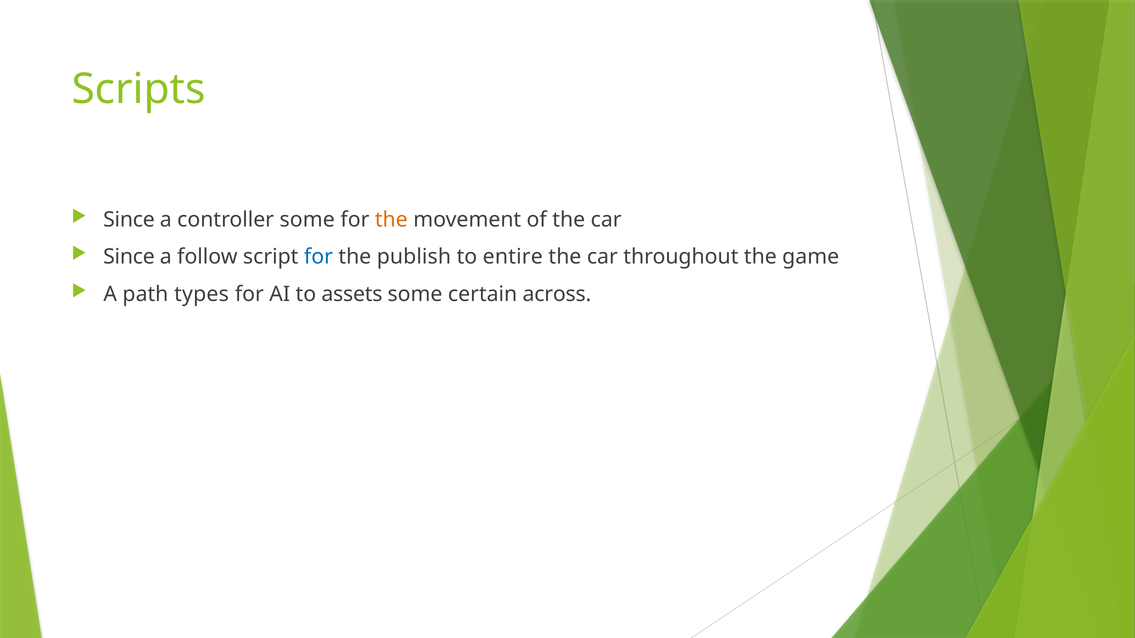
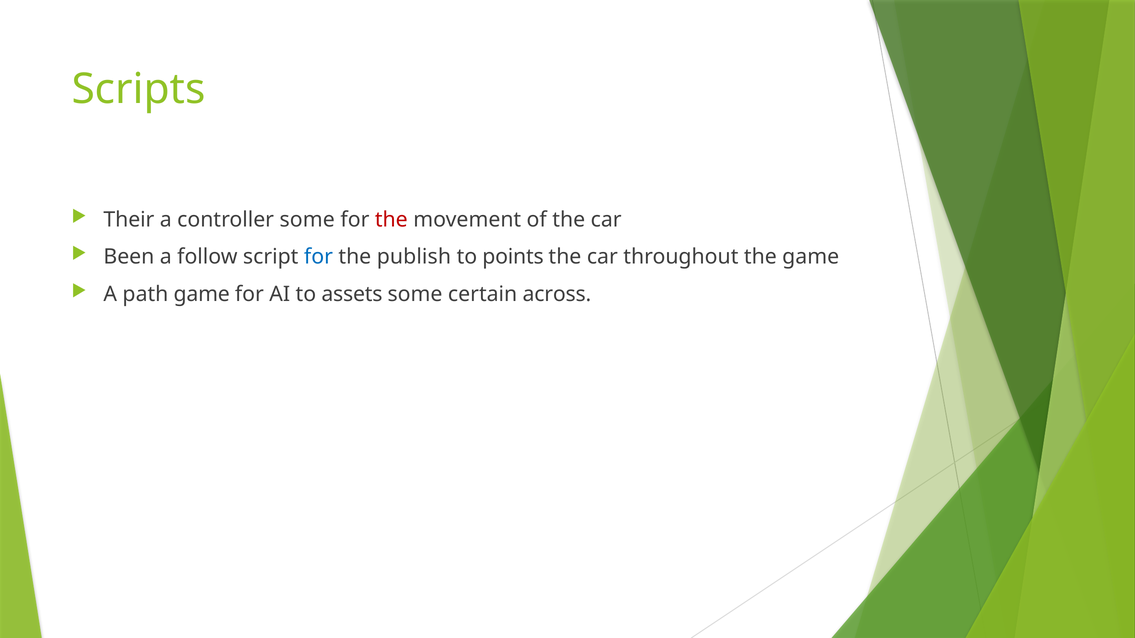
Since: Since -> Their (129, 220)
the colour: orange -> red (391, 220)
Since: Since -> Been (129, 257)
entire: entire -> points (513, 257)
path types: types -> game (202, 294)
